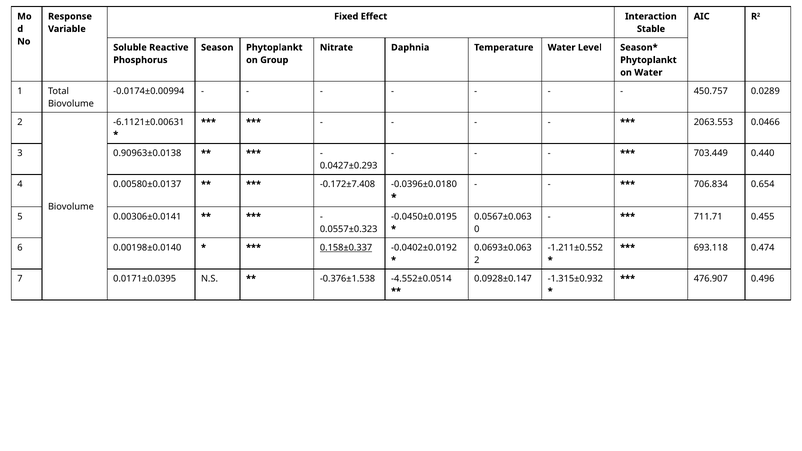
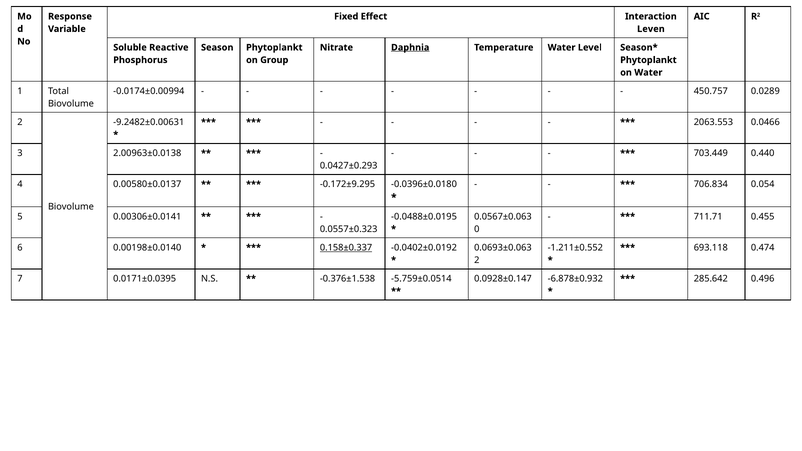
Stable: Stable -> Leven (651, 29)
Daphnia underline: none -> present (410, 47)
-6.1121±0.00631: -6.1121±0.00631 -> -9.2482±0.00631 (149, 122)
0.90963±0.0138: 0.90963±0.0138 -> 2.00963±0.0138 (147, 153)
-0.172±7.408: -0.172±7.408 -> -0.172±9.295 (348, 184)
0.654: 0.654 -> 0.054 (763, 184)
-0.0450±0.0195: -0.0450±0.0195 -> -0.0488±0.0195 (424, 217)
-4.552±0.0514: -4.552±0.0514 -> -5.759±0.0514 (421, 279)
-1.315±0.932: -1.315±0.932 -> -6.878±0.932 (575, 279)
476.907: 476.907 -> 285.642 (711, 279)
